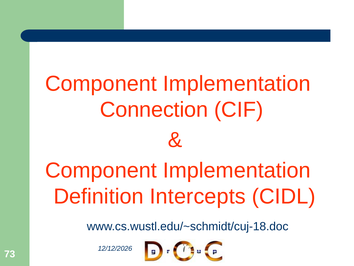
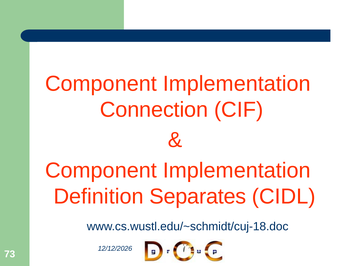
Intercepts: Intercepts -> Separates (198, 196)
